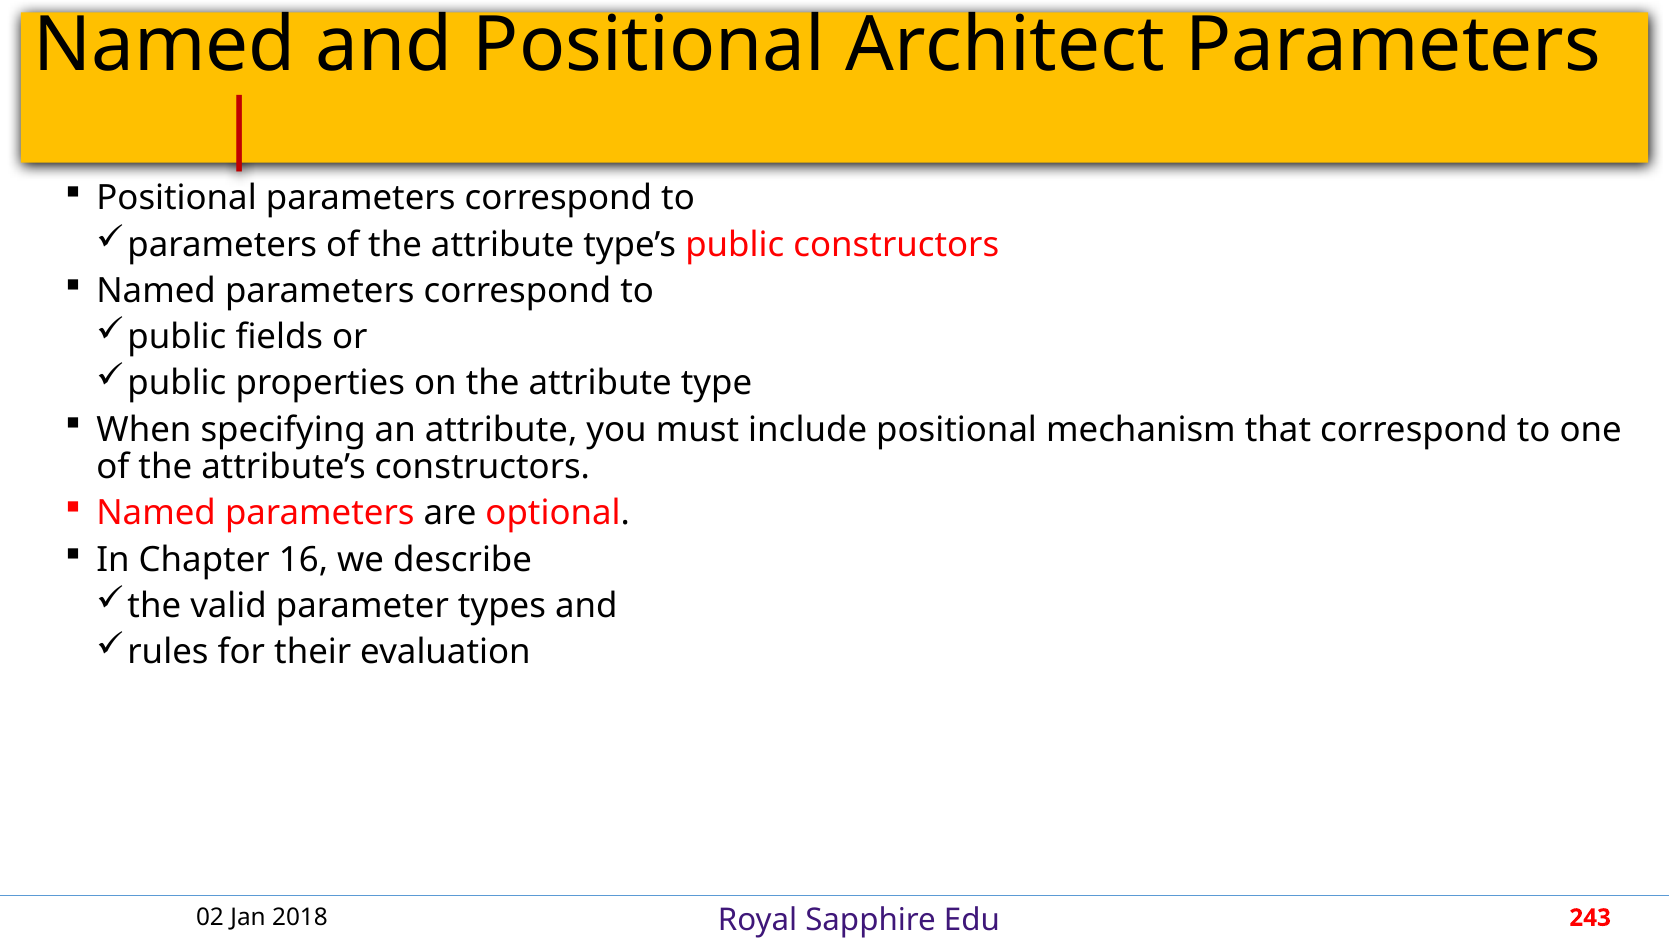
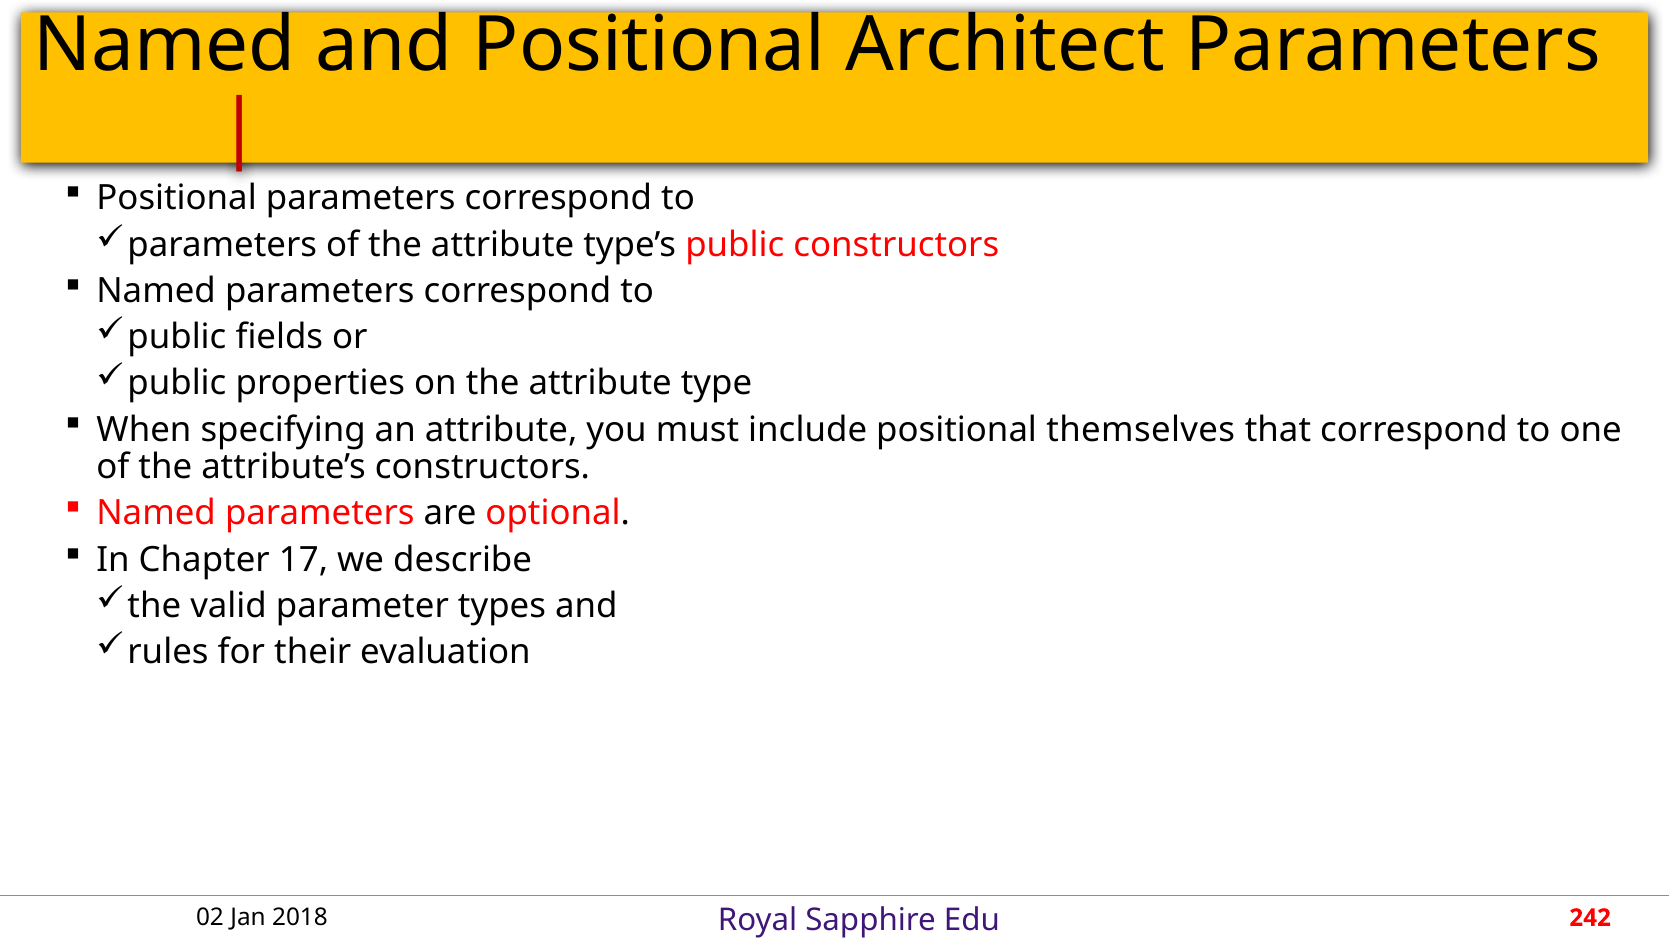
mechanism: mechanism -> themselves (1141, 429)
16: 16 -> 17 (304, 559)
243: 243 -> 242 (1590, 918)
